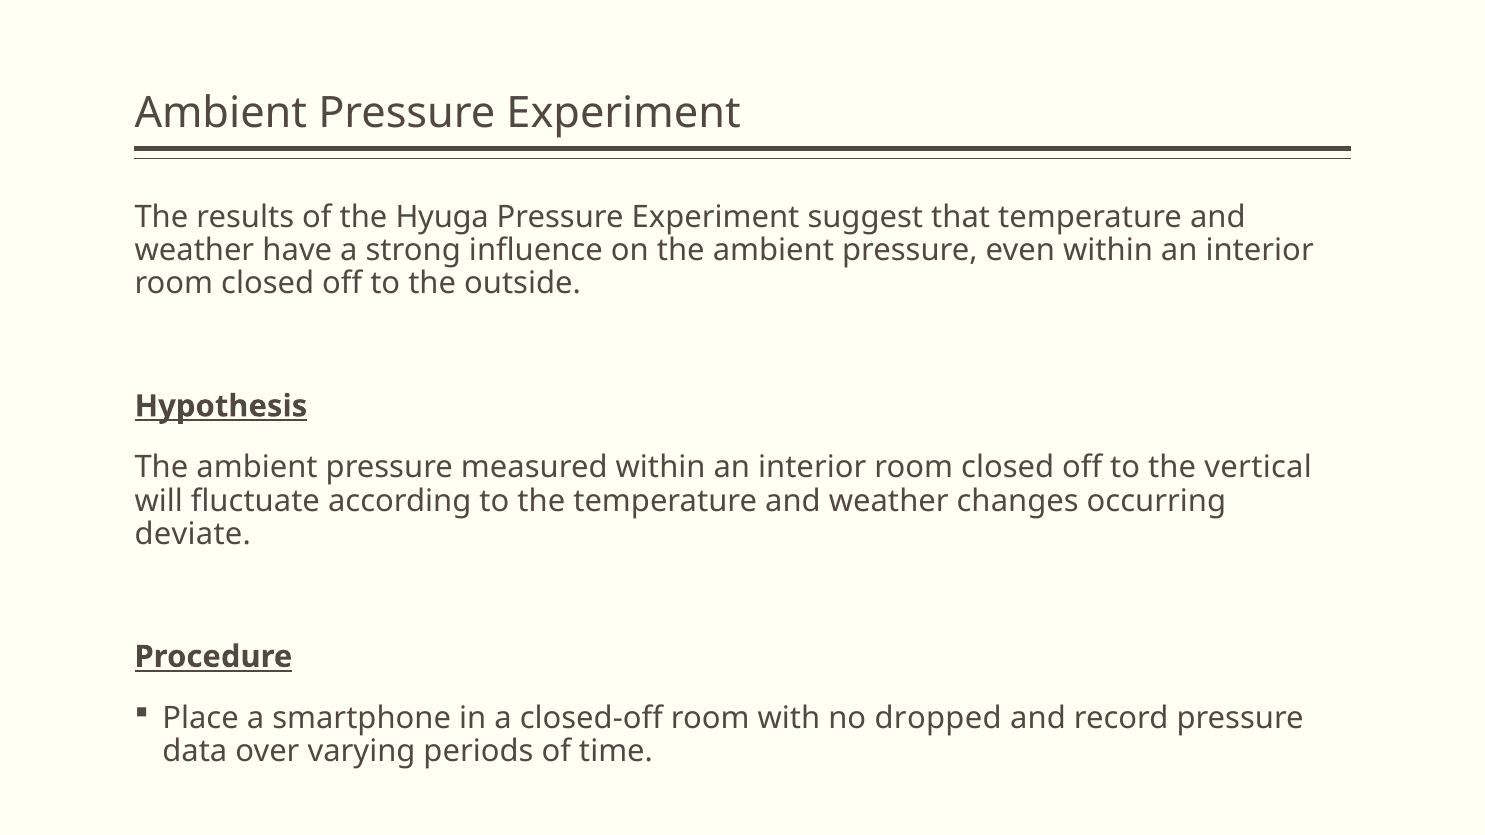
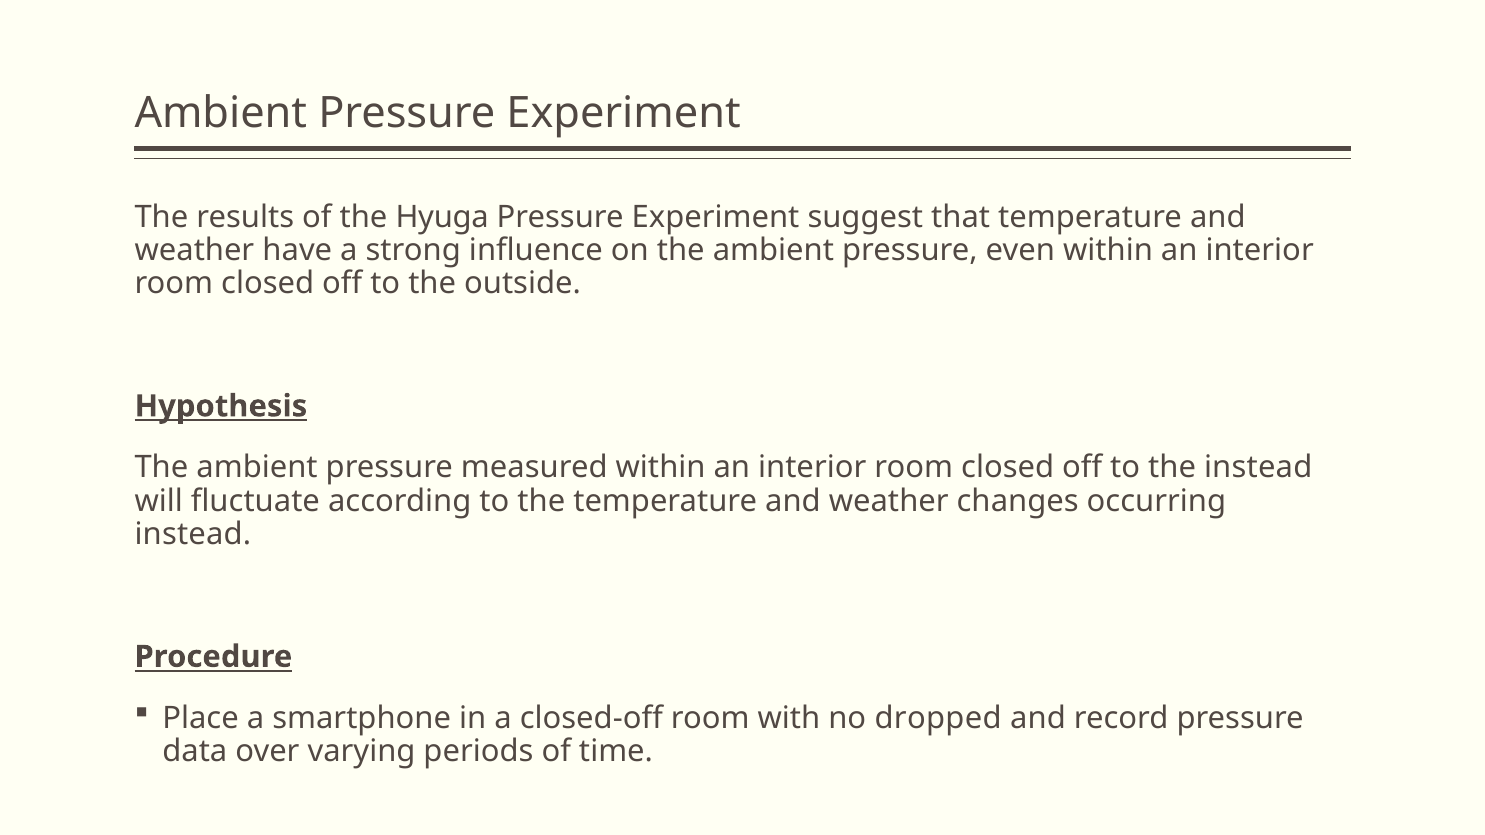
the vertical: vertical -> instead (1258, 468)
deviate: deviate -> instead (193, 534)
